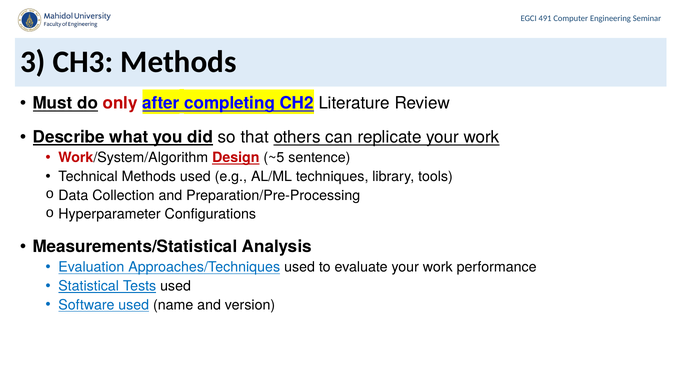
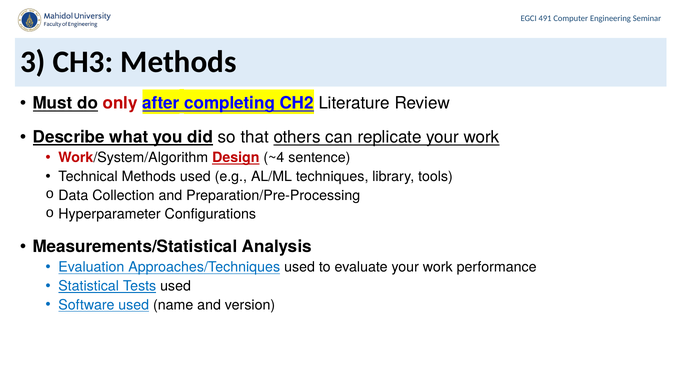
~5: ~5 -> ~4 (274, 158)
